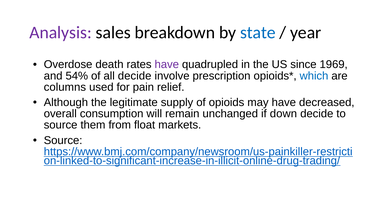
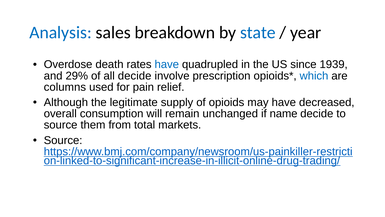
Analysis colour: purple -> blue (61, 32)
have colour: purple -> blue (167, 64)
1969: 1969 -> 1939 (334, 64)
54%: 54% -> 29% (77, 76)
down: down -> name (284, 113)
float: float -> total (145, 125)
